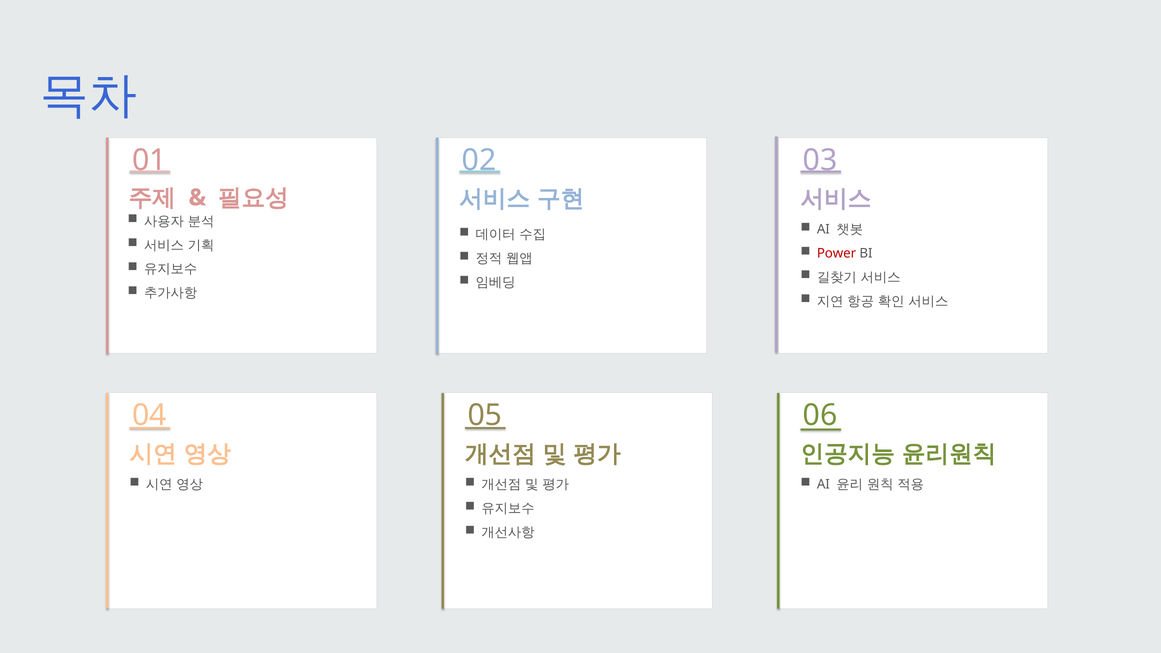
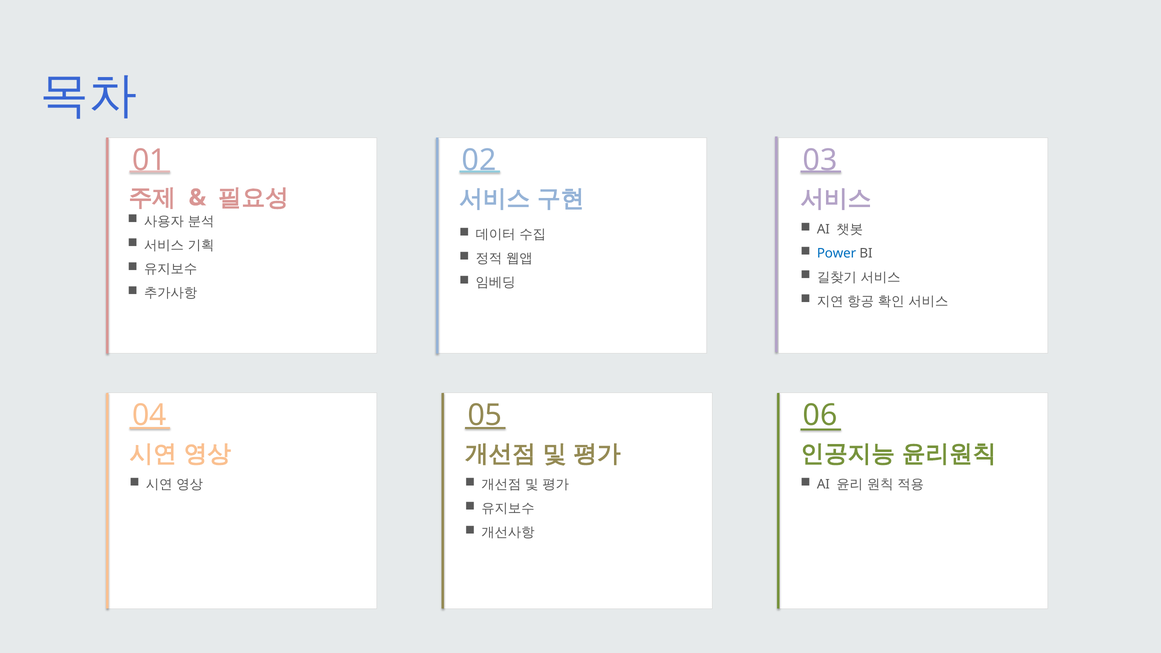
Power colour: red -> blue (837, 253)
